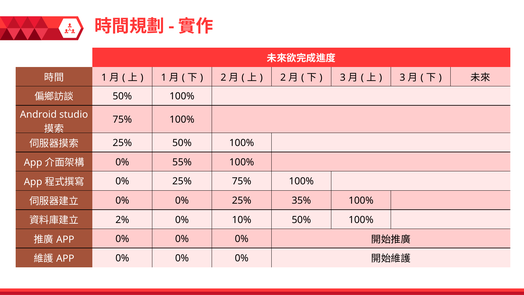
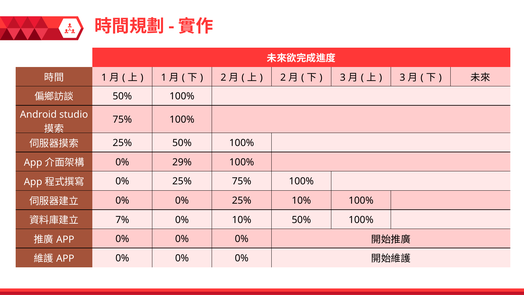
55%: 55% -> 29% (182, 162)
25% 35%: 35% -> 10% (301, 200)
2%: 2% -> 7% (122, 220)
